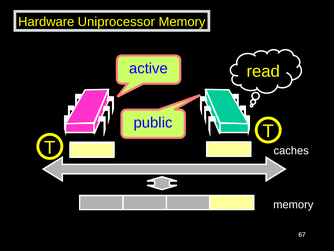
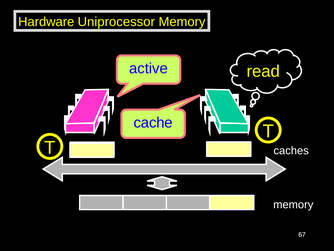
public: public -> cache (153, 122)
